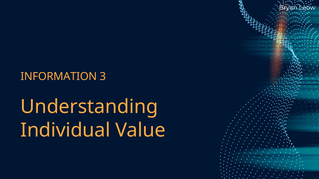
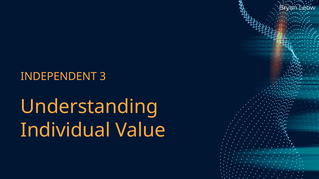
INFORMATION: INFORMATION -> INDEPENDENT (59, 77)
